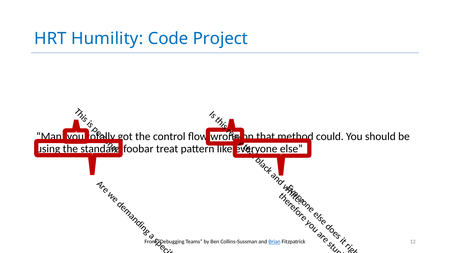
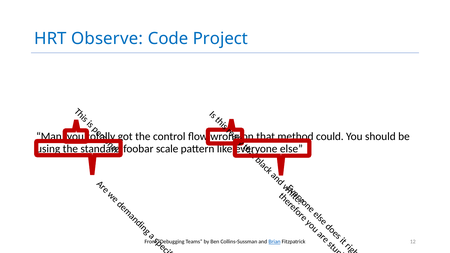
Humility: Humility -> Observe (107, 39)
treat: treat -> scale (167, 149)
